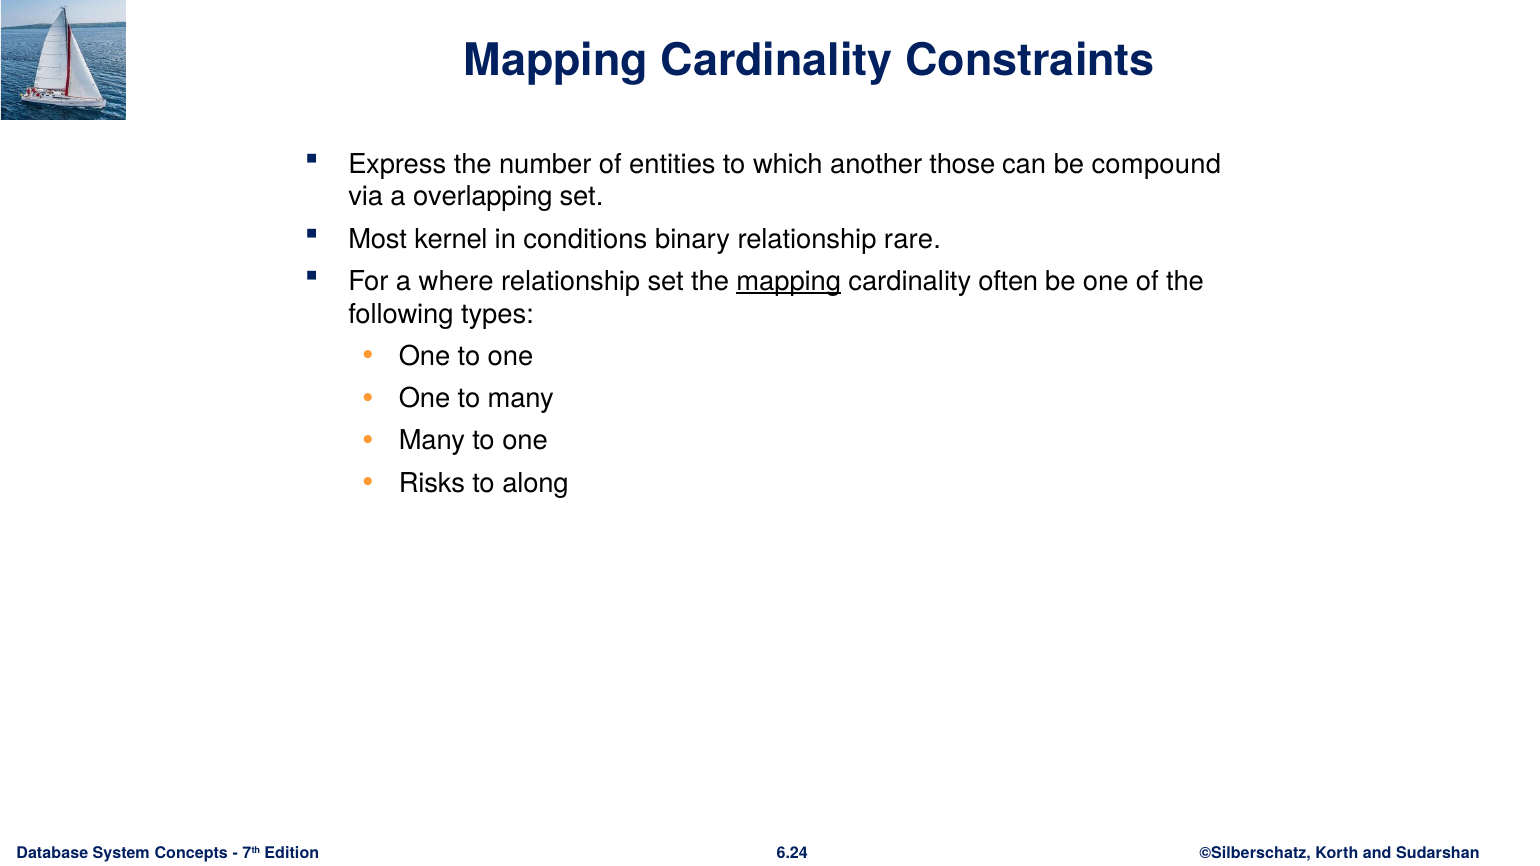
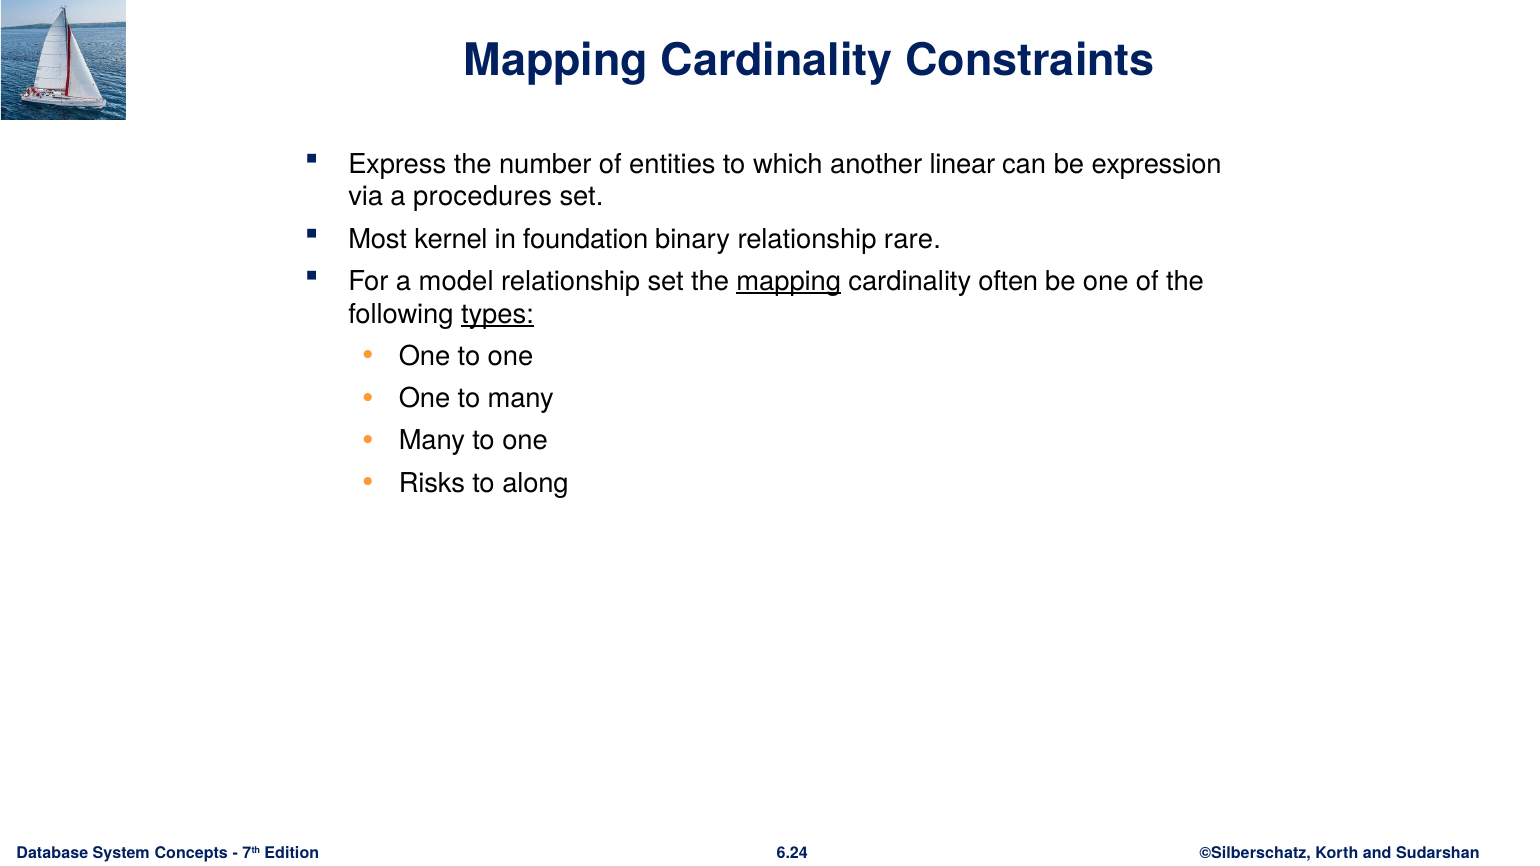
those: those -> linear (962, 164)
compound: compound -> expression (1157, 164)
overlapping: overlapping -> procedures (483, 197)
conditions: conditions -> foundation (586, 239)
where: where -> model (456, 281)
types underline: none -> present (497, 314)
